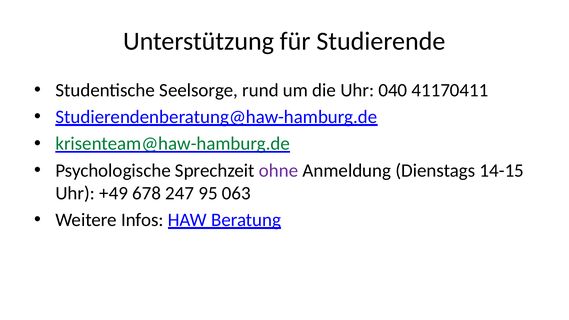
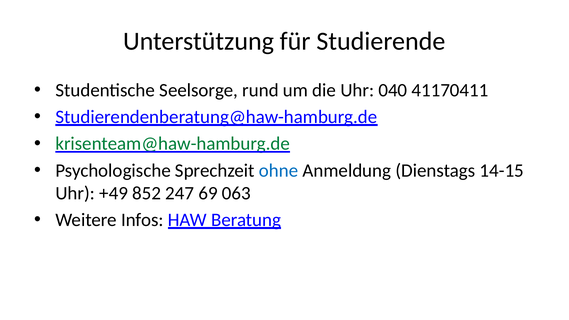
ohne colour: purple -> blue (279, 171)
678: 678 -> 852 (147, 193)
95: 95 -> 69 (208, 193)
